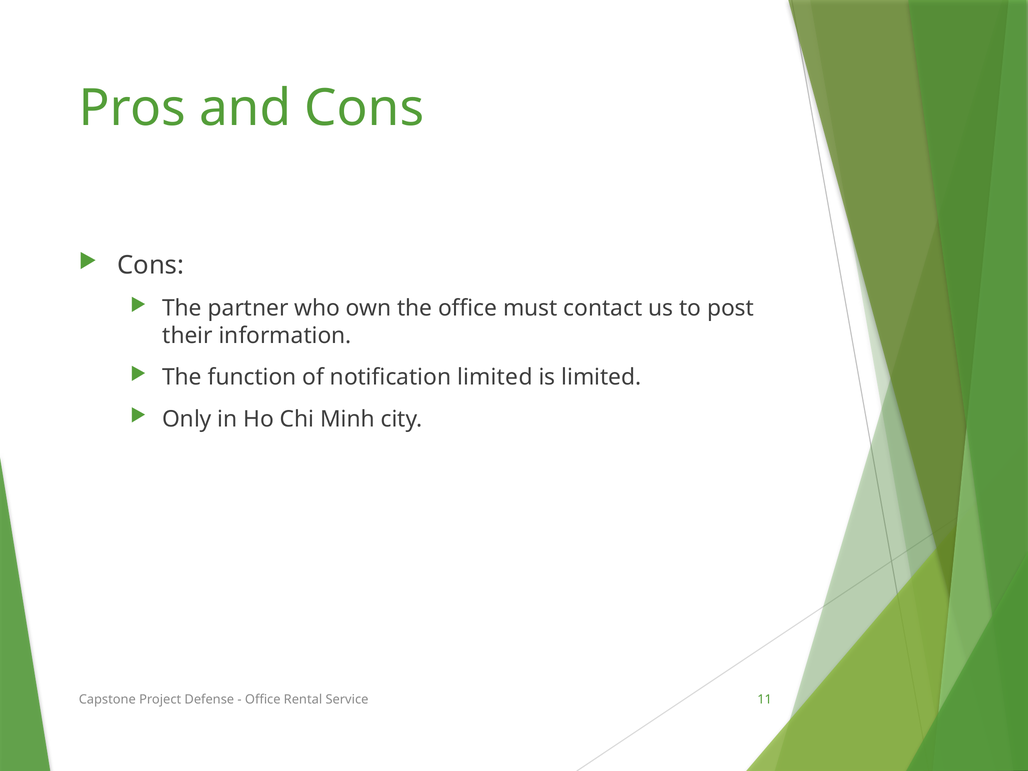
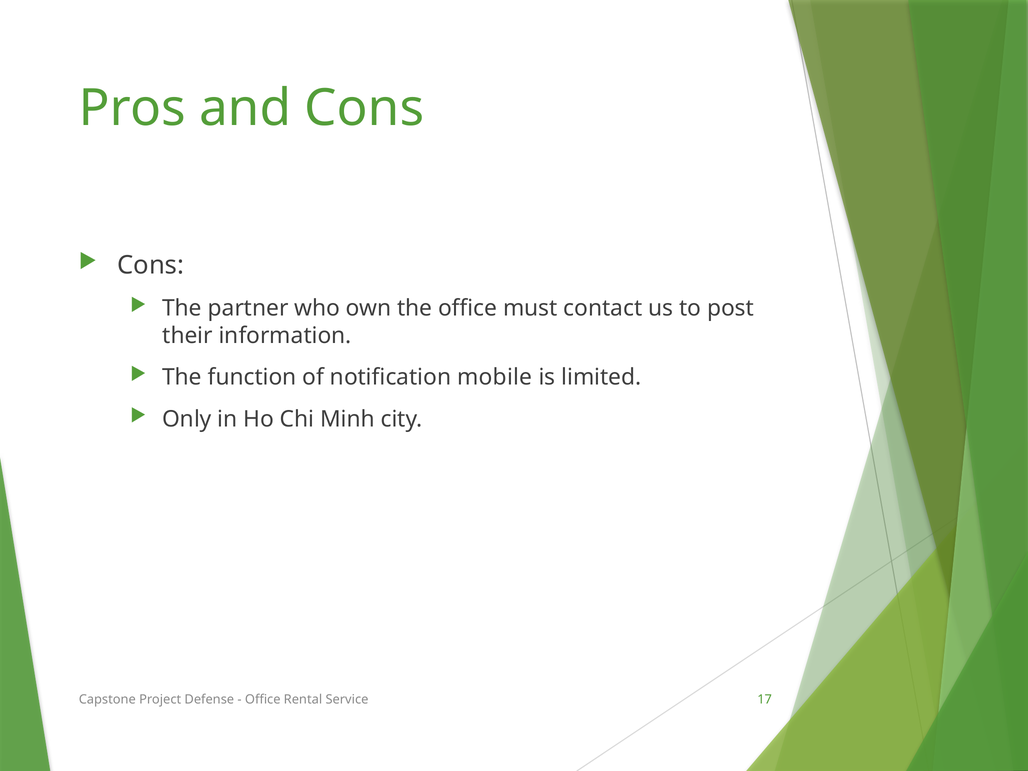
notification limited: limited -> mobile (495, 377)
11: 11 -> 17 (765, 700)
